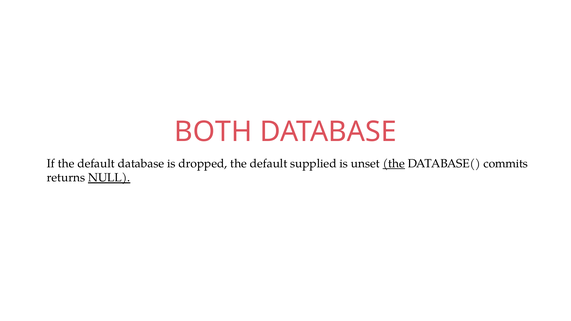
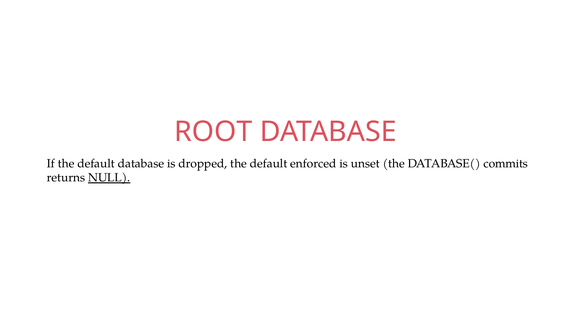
BOTH: BOTH -> ROOT (213, 132)
supplied: supplied -> enforced (313, 164)
the underline: present -> none (394, 164)
